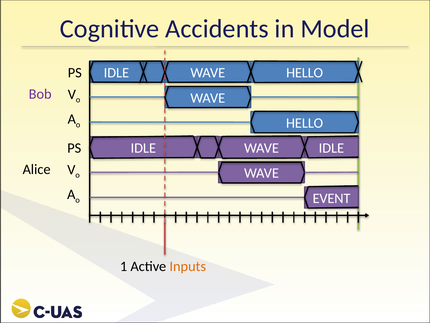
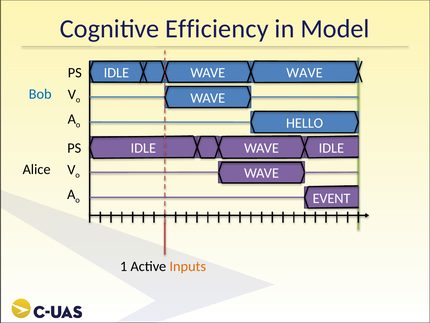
Accidents: Accidents -> Efficiency (217, 29)
HELLO: HELLO -> WAVE (305, 73)
Bob colour: purple -> blue (40, 94)
